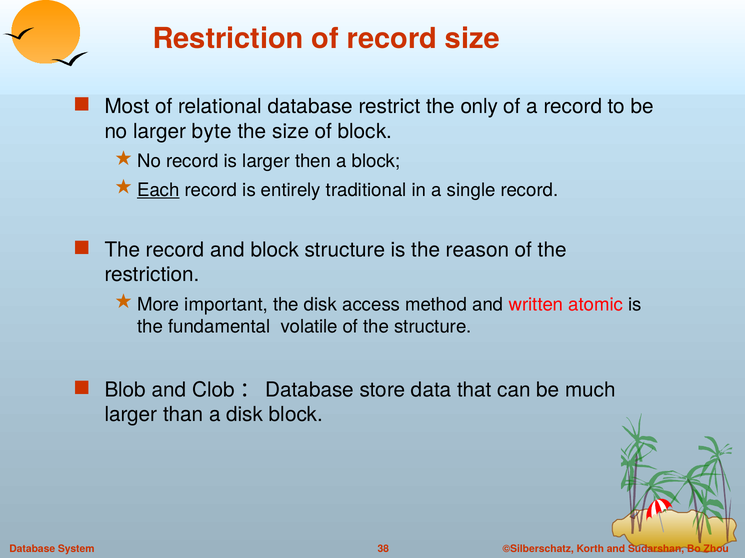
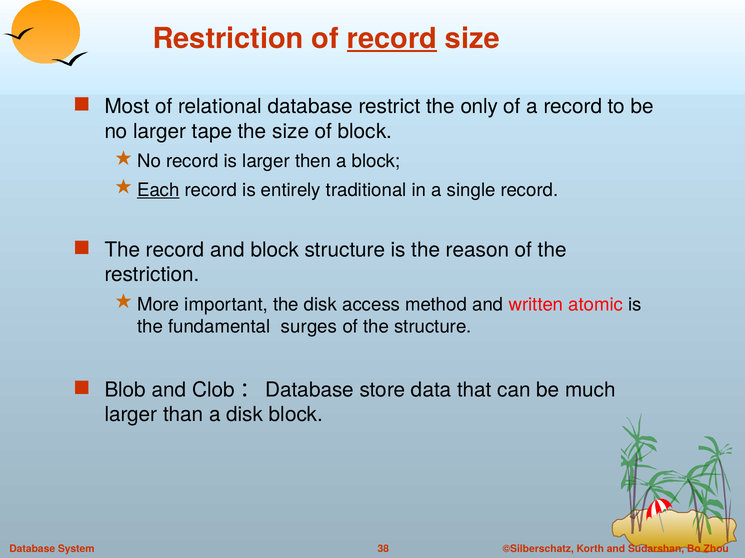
record underline: none -> present (392, 39)
byte: byte -> tape (212, 131)
volatile: volatile -> surges (309, 327)
